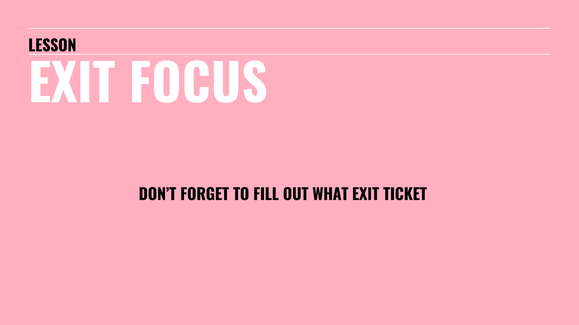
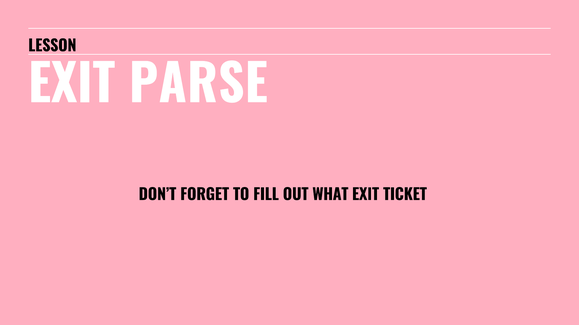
FOCUS: FOCUS -> PARSE (198, 85)
